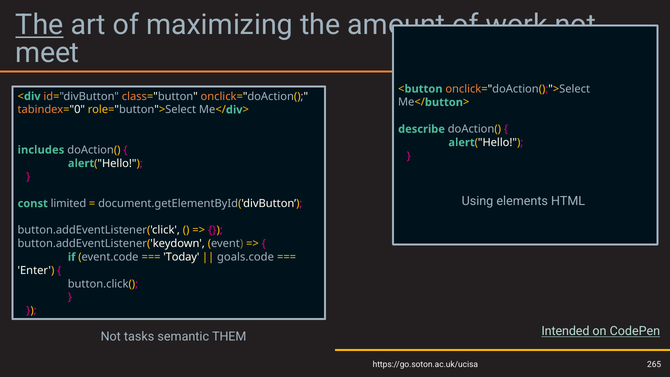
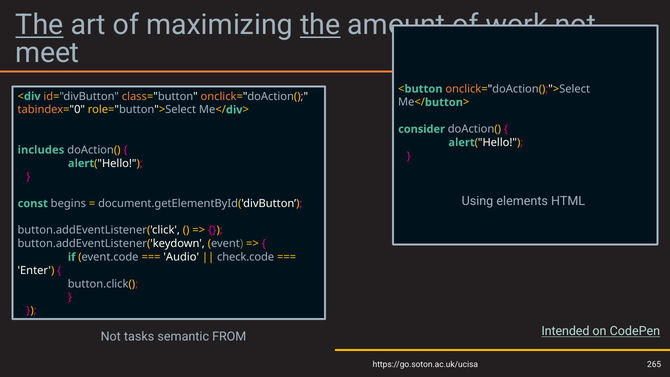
the underline: none -> present (320, 25)
describe: describe -> consider (422, 129)
limited: limited -> begins (68, 203)
Today: Today -> Audio (181, 257)
goals.code: goals.code -> check.code (246, 257)
THEM: THEM -> FROM (229, 337)
